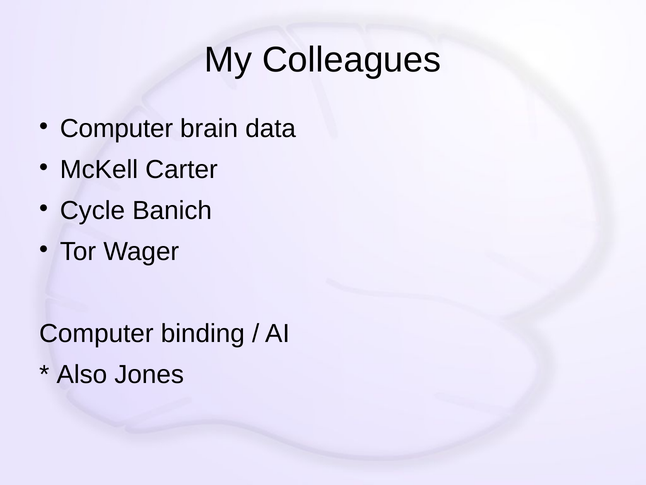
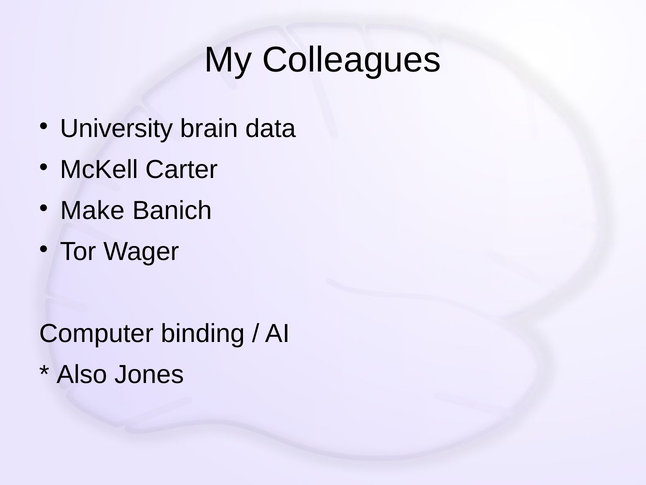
Computer: Computer -> University (116, 128)
Cycle: Cycle -> Make (92, 210)
